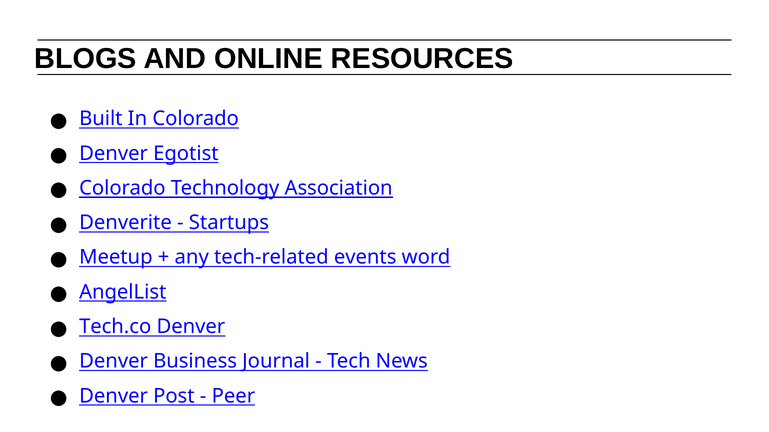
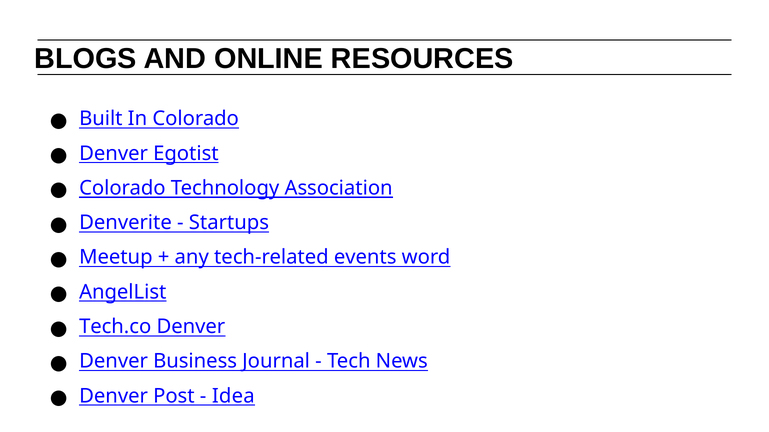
Peer: Peer -> Idea (233, 396)
